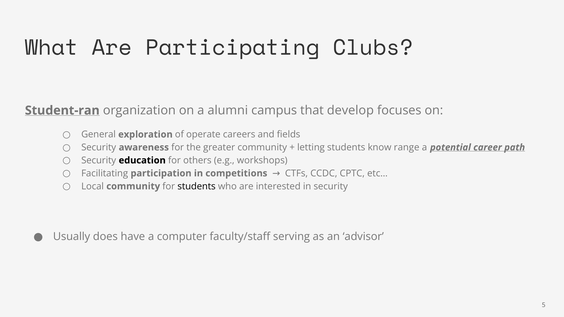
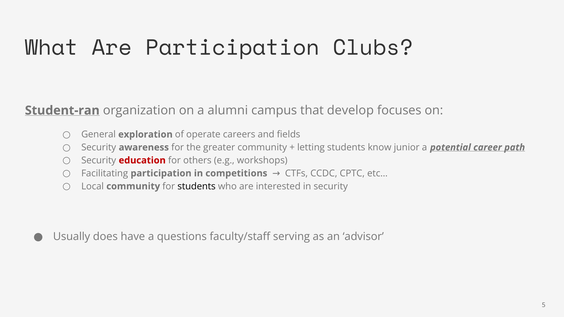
Are Participating: Participating -> Participation (232, 48)
range: range -> junior (407, 148)
education colour: black -> red (142, 160)
computer: computer -> questions (182, 237)
